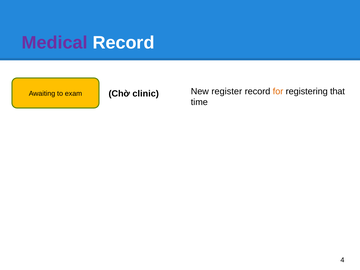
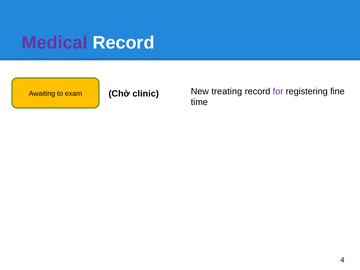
register: register -> treating (227, 91)
for colour: orange -> purple (278, 91)
that: that -> fine (337, 91)
